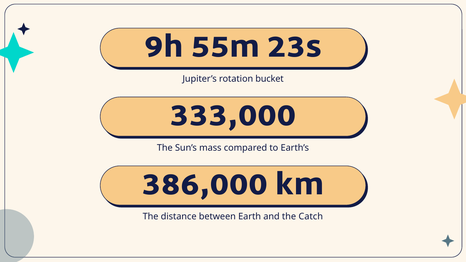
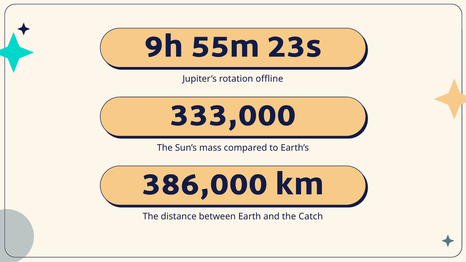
bucket: bucket -> offline (269, 79)
